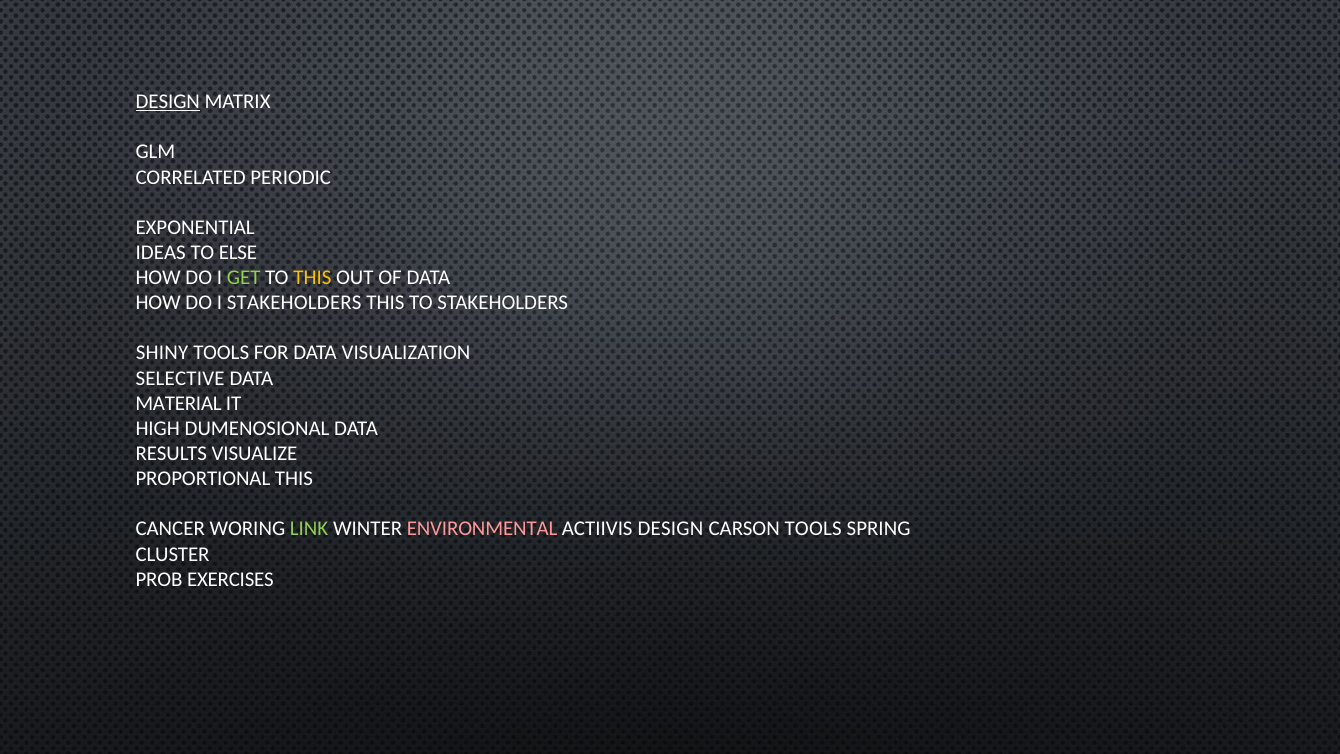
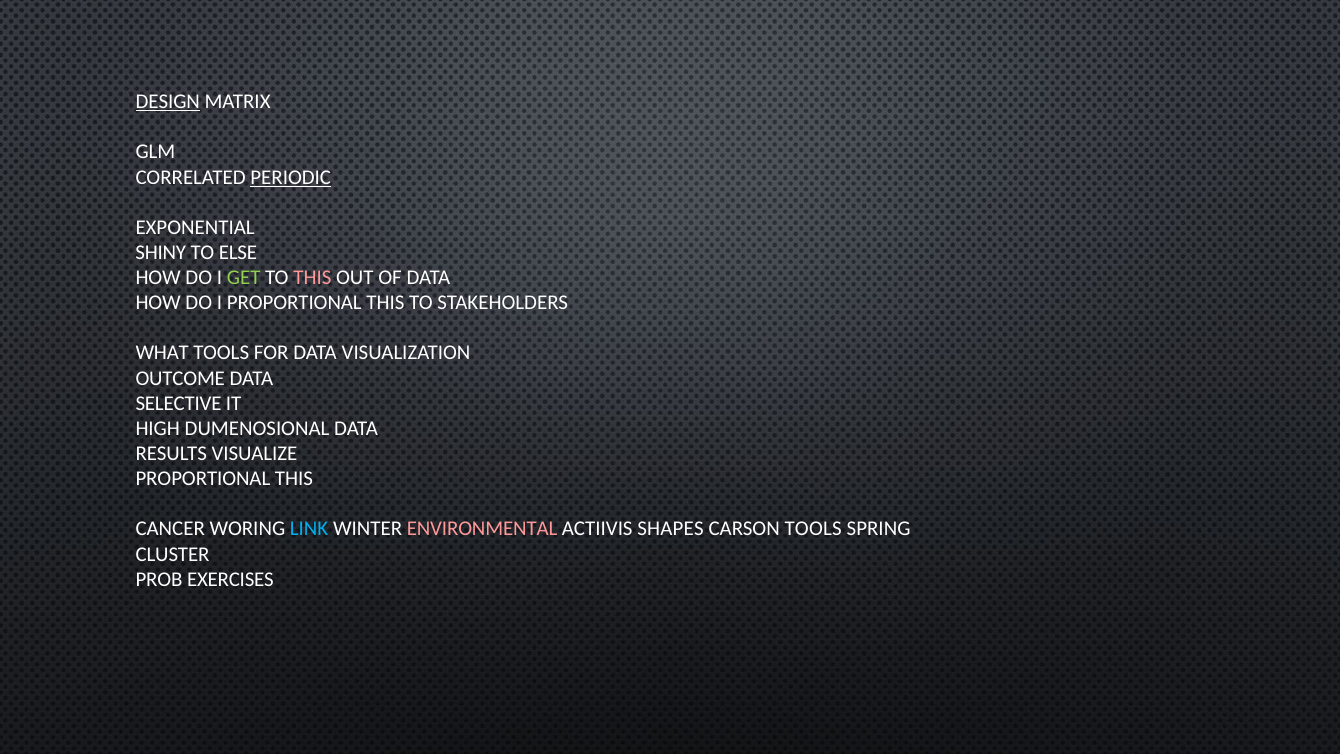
PERIODIC underline: none -> present (291, 177)
IDEAS: IDEAS -> SHINY (161, 252)
THIS colour: yellow -> pink (312, 278)
I STAKEHOLDERS: STAKEHOLDERS -> PROPORTIONAL (294, 303)
SHINY: SHINY -> WHAT (162, 353)
SELECTIVE: SELECTIVE -> OUTCOME (180, 378)
MATERIAL: MATERIAL -> SELECTIVE (179, 403)
LINK colour: light green -> light blue (309, 529)
ACTIIVIS DESIGN: DESIGN -> SHAPES (670, 529)
